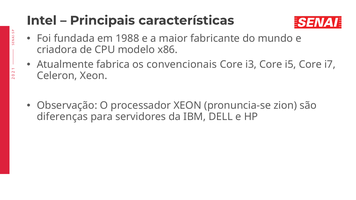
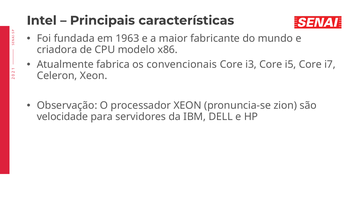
1988: 1988 -> 1963 (127, 39)
diferenças: diferenças -> velocidade (62, 117)
